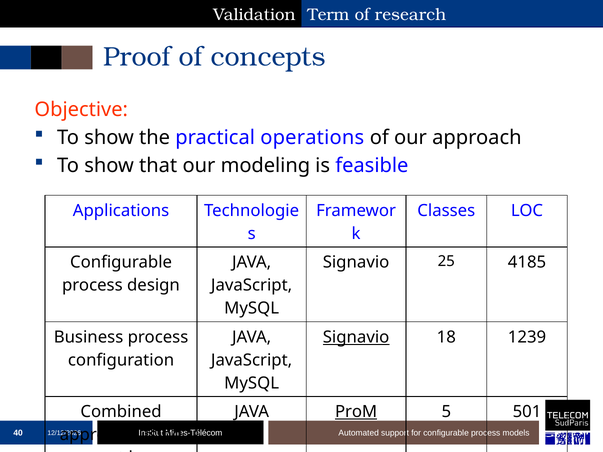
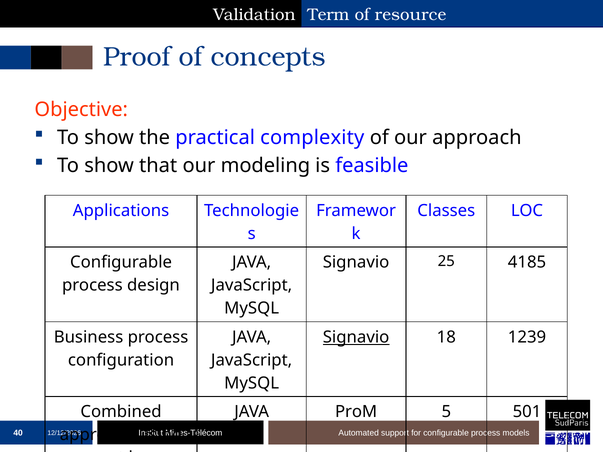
research: research -> resource (411, 14)
operations: operations -> complexity (312, 138)
ProM underline: present -> none (356, 412)
